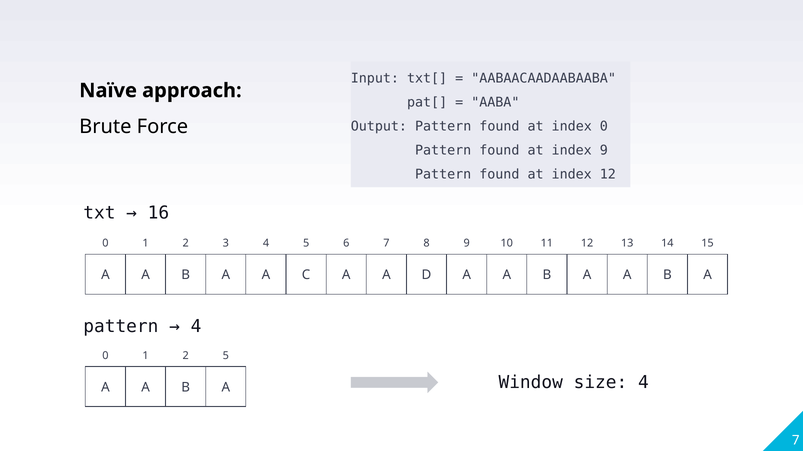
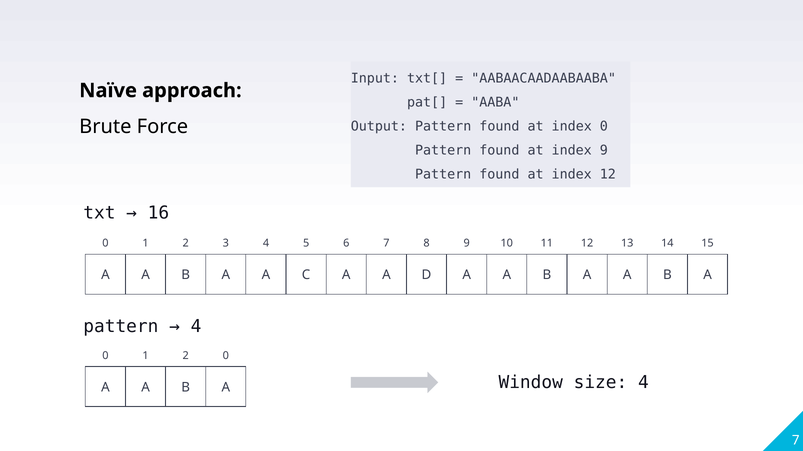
2 5: 5 -> 0 (226, 356)
